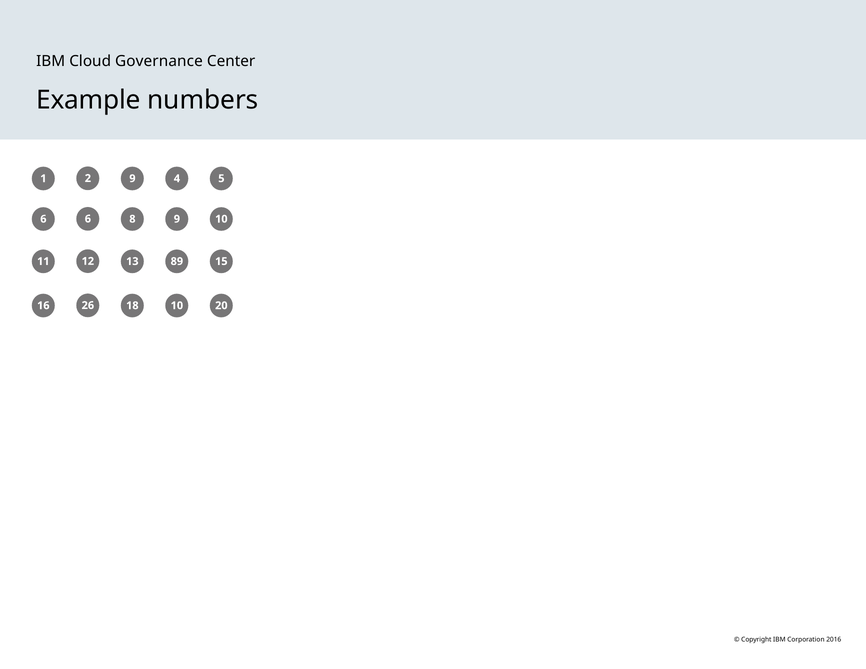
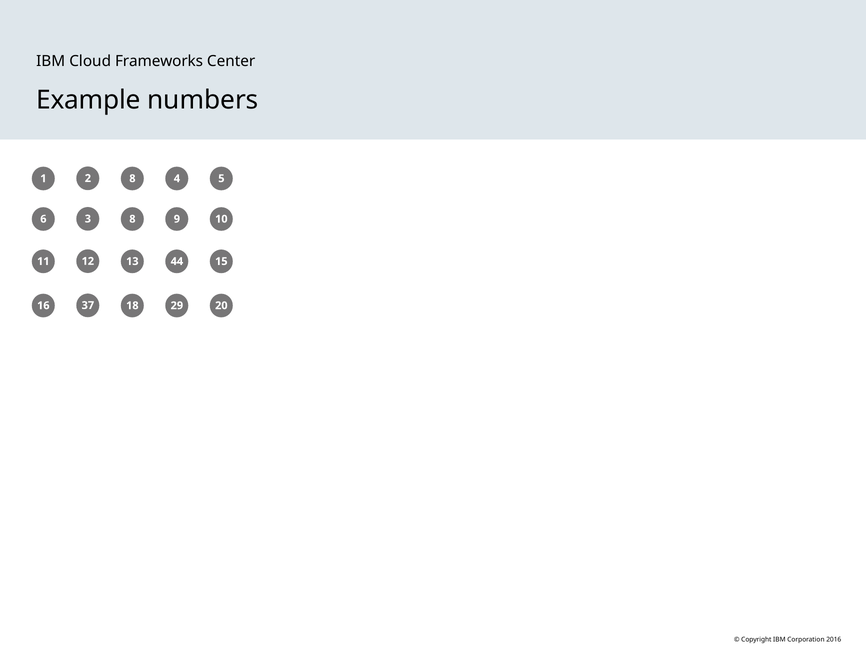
Governance: Governance -> Frameworks (159, 61)
2 9: 9 -> 8 (132, 179)
6 6: 6 -> 3 (88, 219)
89: 89 -> 44 (177, 261)
26: 26 -> 37 (88, 305)
18 10: 10 -> 29 (177, 306)
